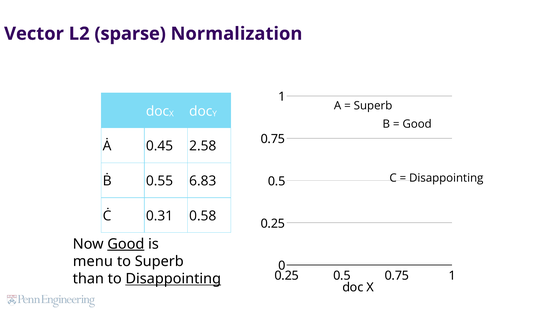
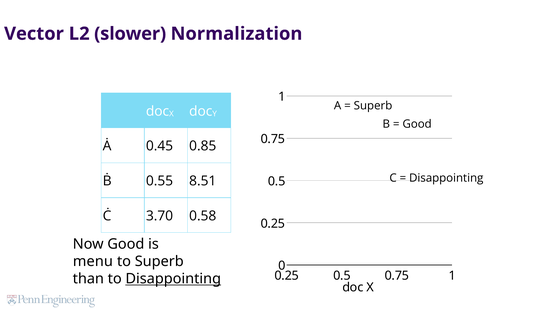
sparse: sparse -> slower (130, 34)
2.58: 2.58 -> 0.85 (203, 146)
6.83: 6.83 -> 8.51 (203, 181)
0.31: 0.31 -> 3.70 (160, 216)
Good underline: present -> none (126, 244)
